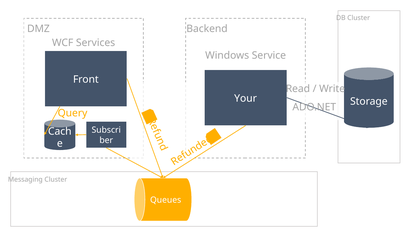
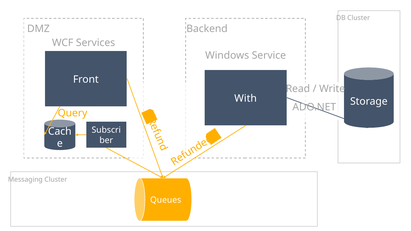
Your: Your -> With (246, 98)
